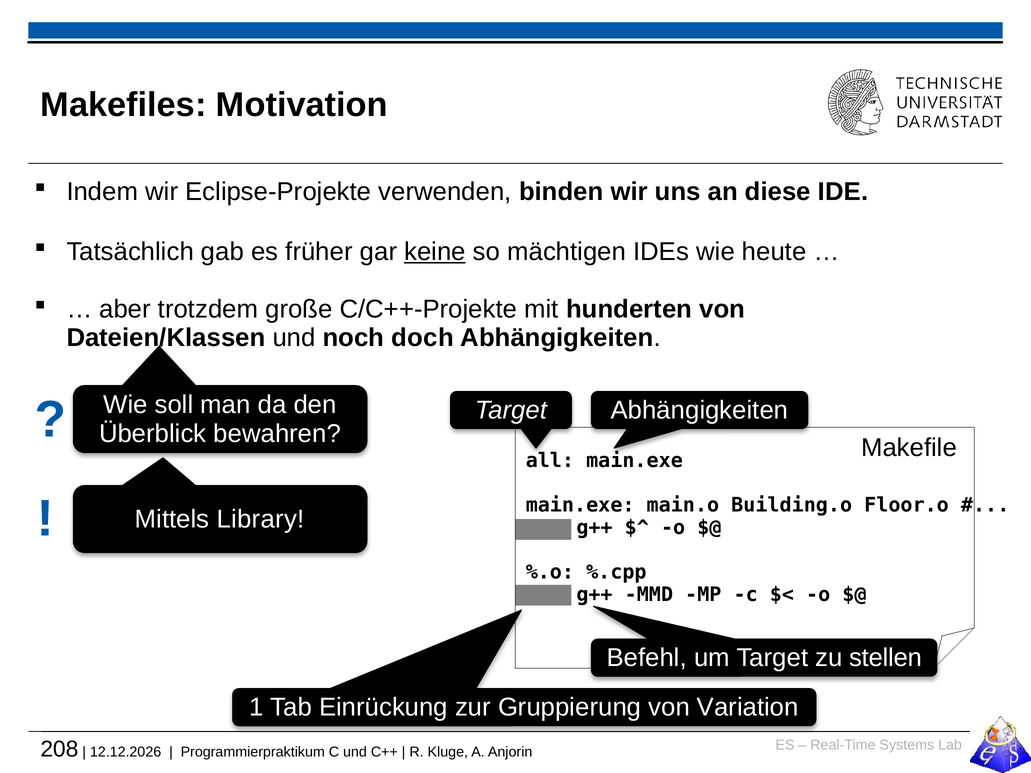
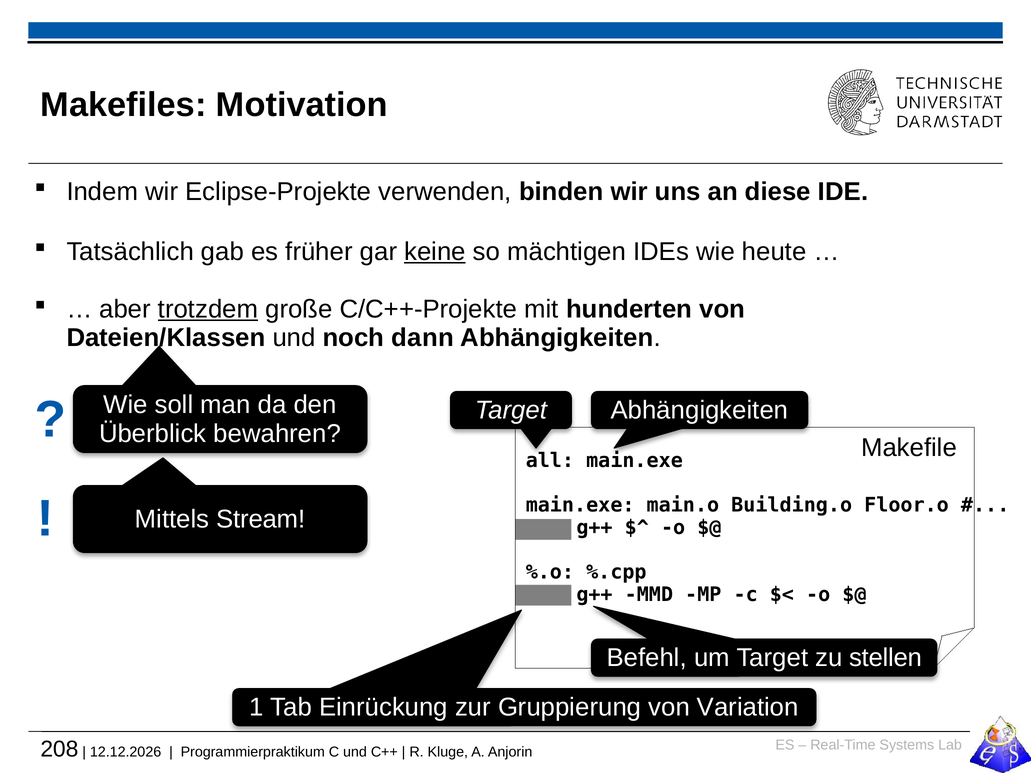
trotzdem underline: none -> present (208, 309)
doch: doch -> dann (423, 338)
Library: Library -> Stream (261, 519)
